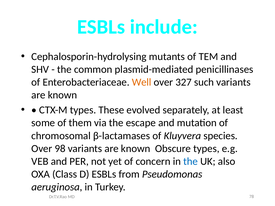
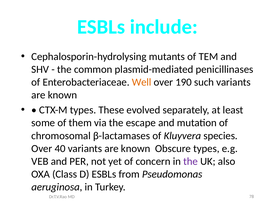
327: 327 -> 190 (184, 82)
98: 98 -> 40 (60, 149)
the colour: blue -> purple (191, 162)
